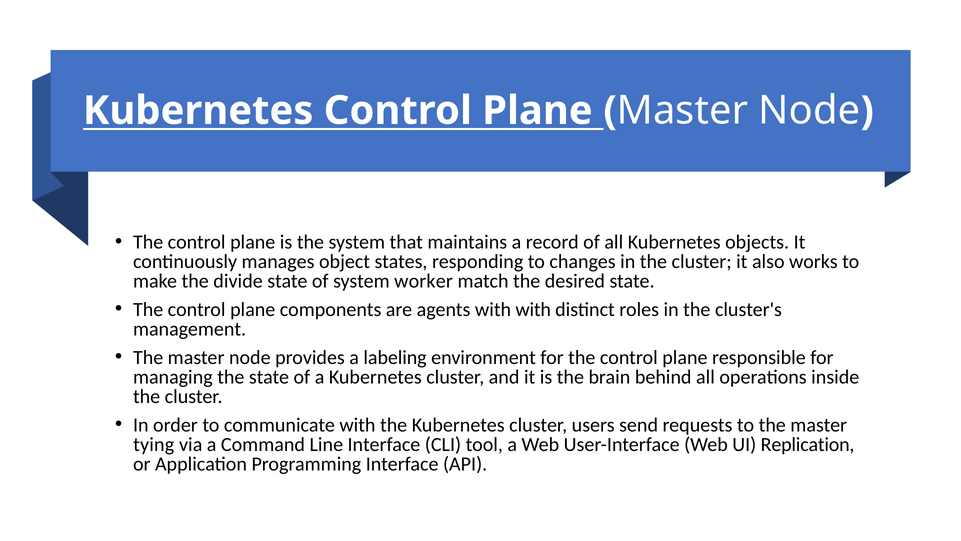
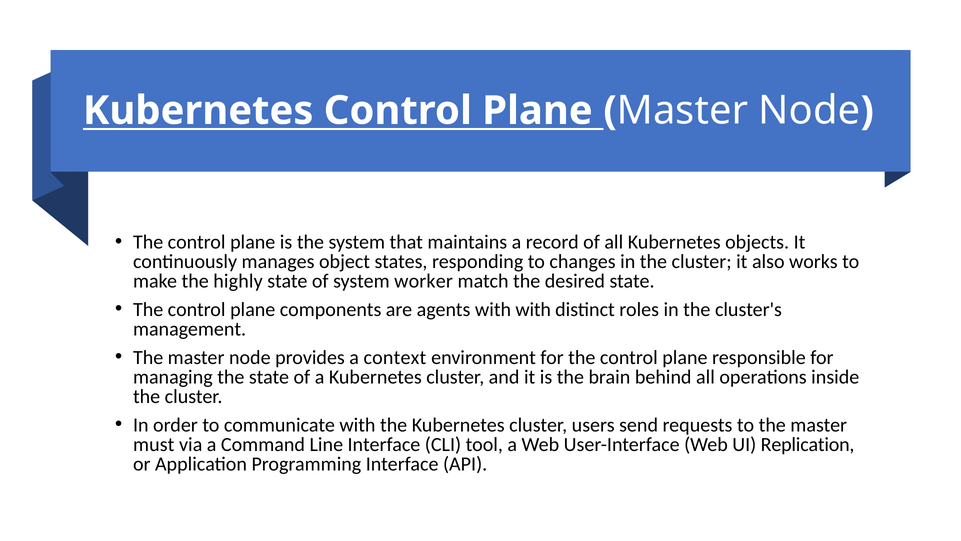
divide: divide -> highly (238, 281)
labeling: labeling -> context (395, 357)
tying: tying -> must (154, 444)
